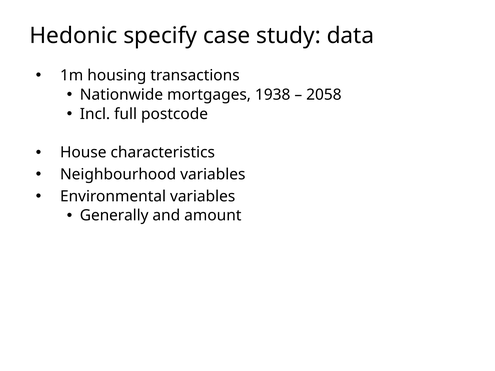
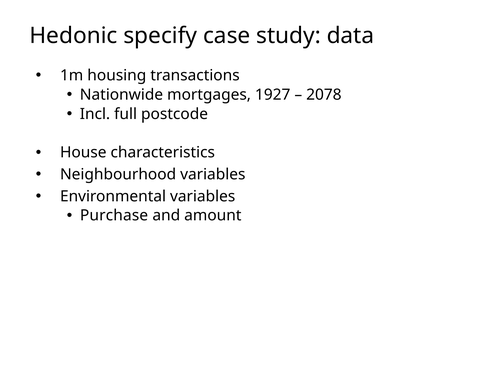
1938: 1938 -> 1927 (273, 95)
2058: 2058 -> 2078 (324, 95)
Generally: Generally -> Purchase (114, 216)
